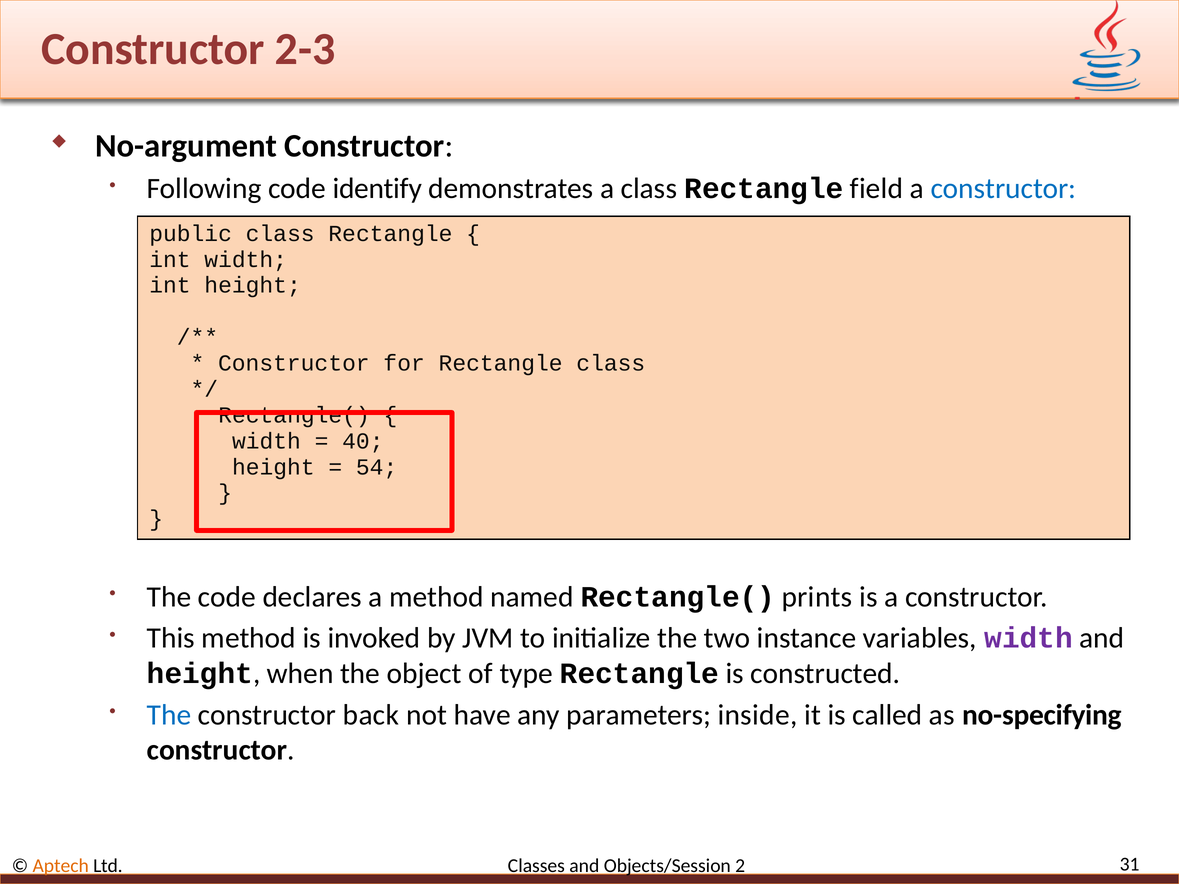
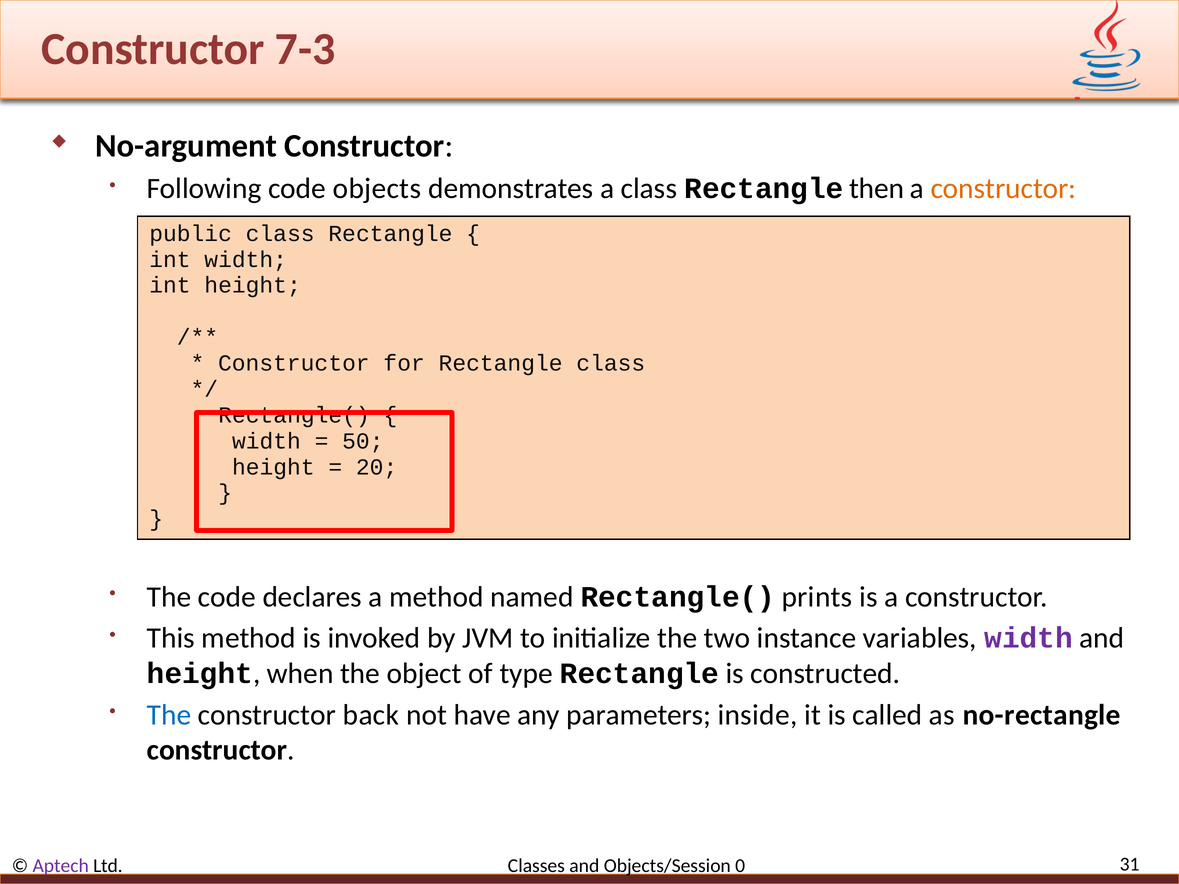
2-3: 2-3 -> 7-3 (305, 49)
identify: identify -> objects (377, 189)
field: field -> then (877, 189)
constructor colour: blue -> orange (1003, 189)
40: 40 -> 50 (363, 441)
54: 54 -> 20 (377, 467)
no-specifying: no-specifying -> no-rectangle (1042, 715)
Aptech colour: orange -> purple (61, 866)
2: 2 -> 0 (740, 866)
